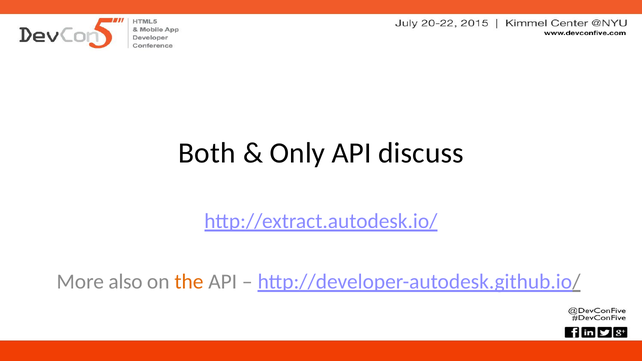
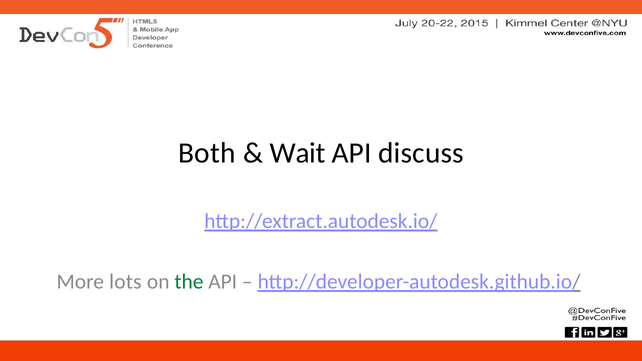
Only: Only -> Wait (298, 153)
also: also -> lots (125, 282)
the colour: orange -> green (189, 282)
